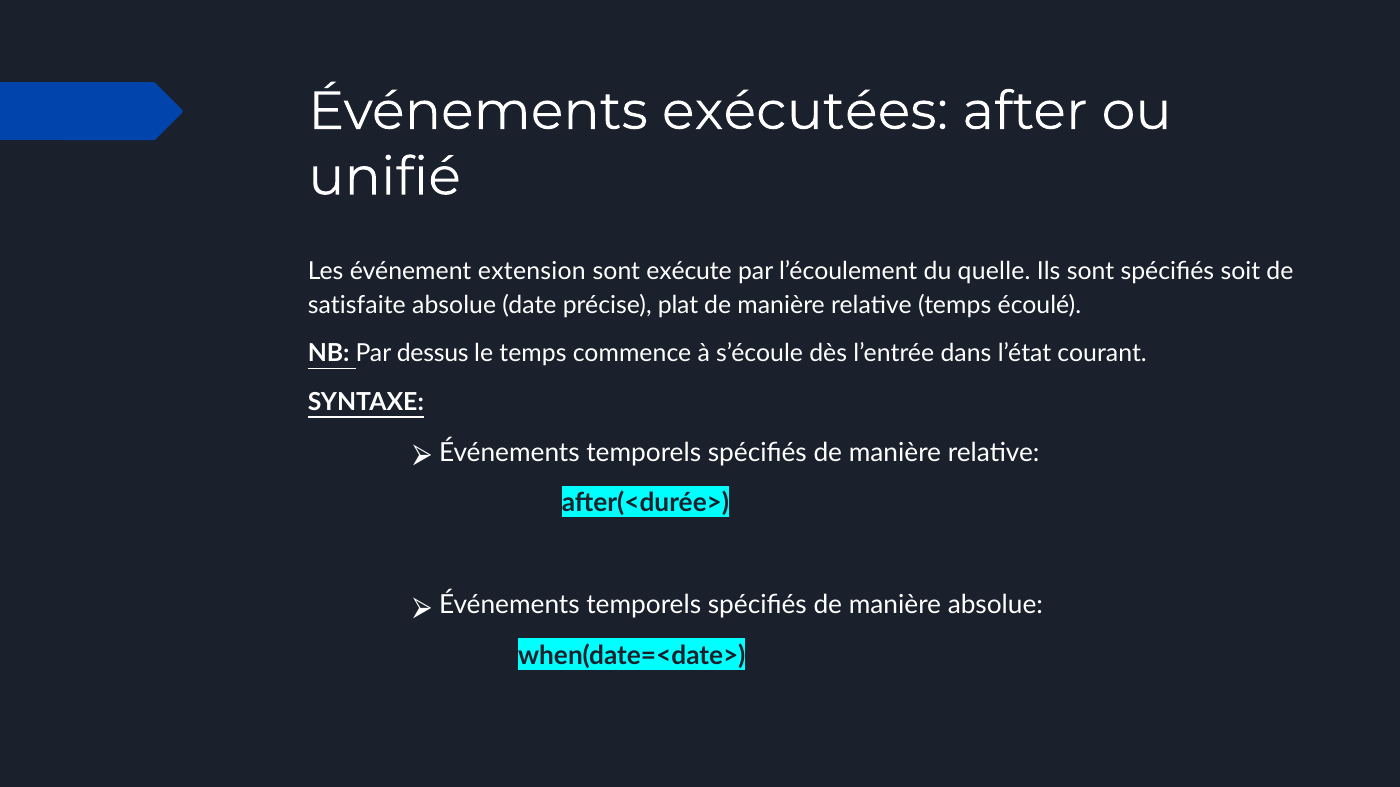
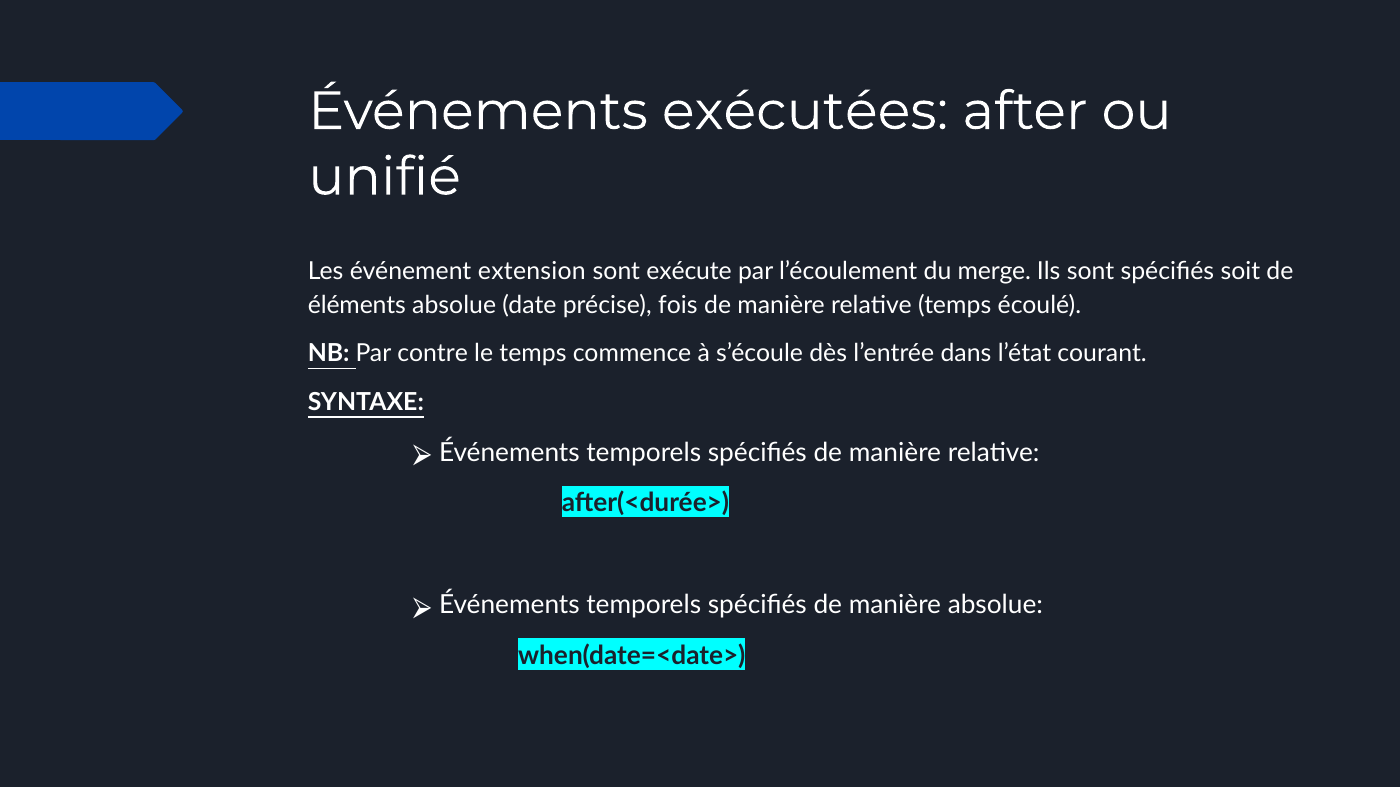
quelle: quelle -> merge (994, 271)
satisfaite: satisfaite -> éléments (357, 305)
plat: plat -> fois (678, 305)
dessus: dessus -> contre (433, 354)
